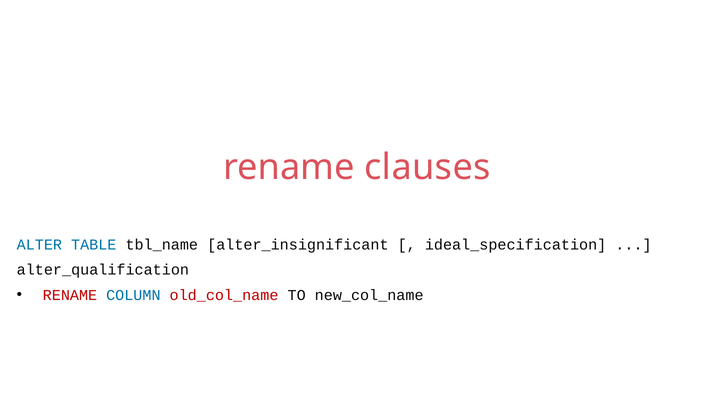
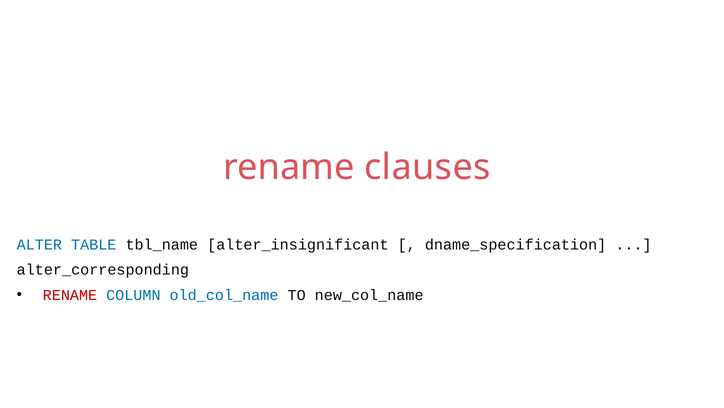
ideal_specification: ideal_specification -> dname_specification (516, 244)
alter_qualification: alter_qualification -> alter_corresponding (103, 269)
old_col_name colour: red -> blue (224, 295)
